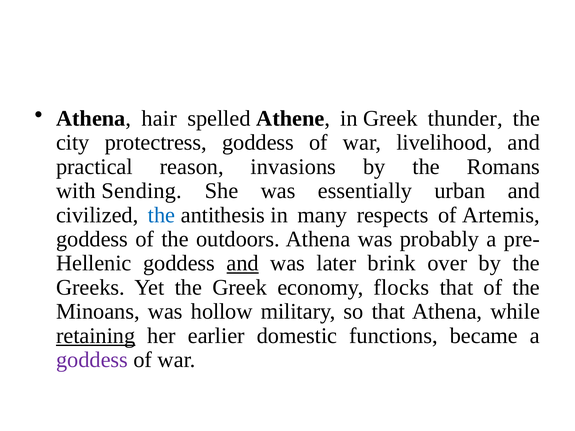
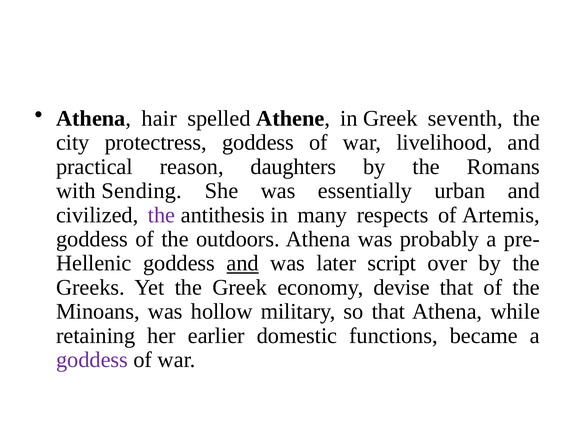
thunder: thunder -> seventh (465, 118)
invasions: invasions -> daughters (293, 167)
the colour: blue -> purple (162, 215)
brink: brink -> script (392, 263)
flocks: flocks -> devise (402, 288)
retaining underline: present -> none (96, 336)
